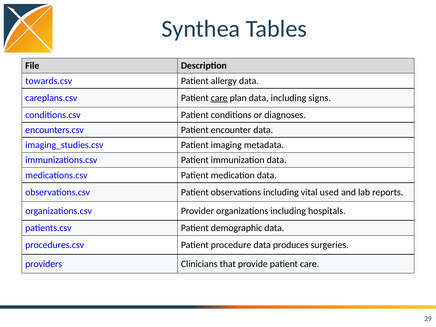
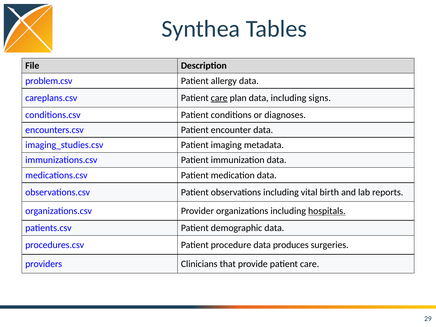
towards.csv: towards.csv -> problem.csv (49, 81)
used: used -> birth (329, 192)
hospitals underline: none -> present (327, 211)
